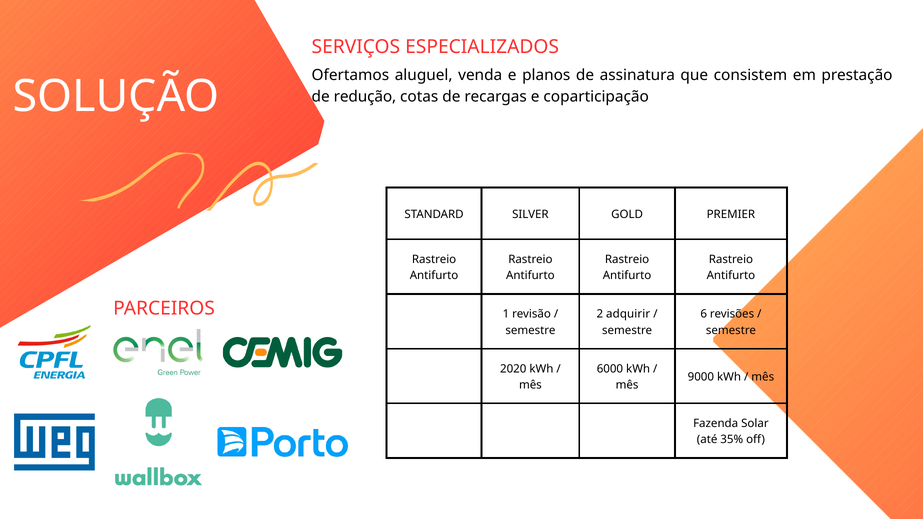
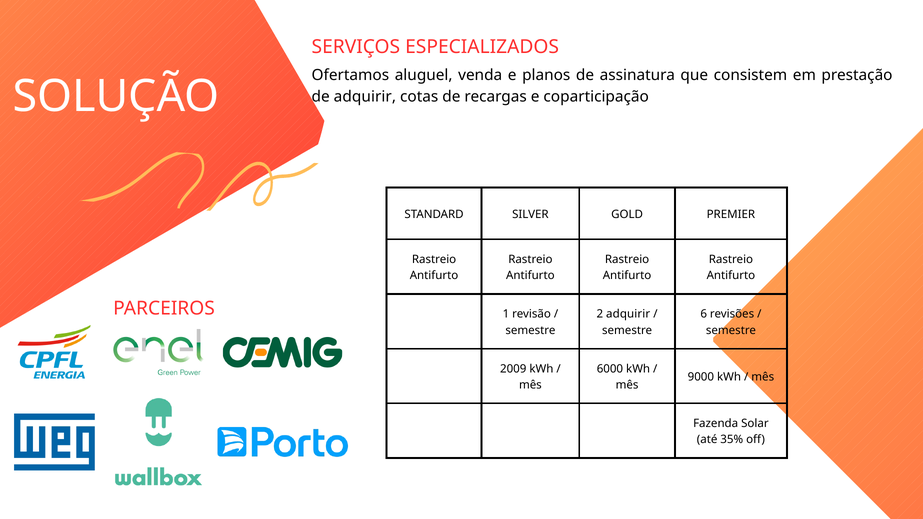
de redução: redução -> adquirir (365, 97)
2020: 2020 -> 2009 (513, 369)
